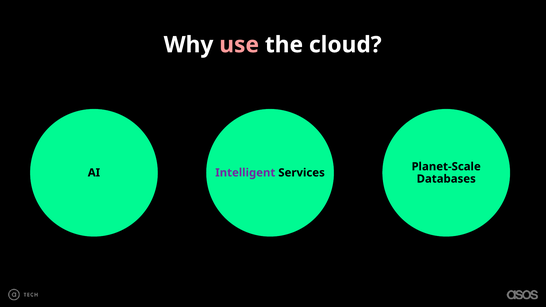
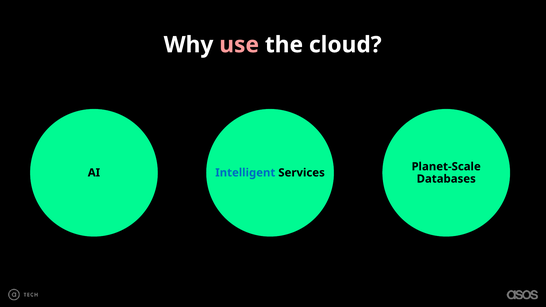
Intelligent colour: purple -> blue (245, 173)
